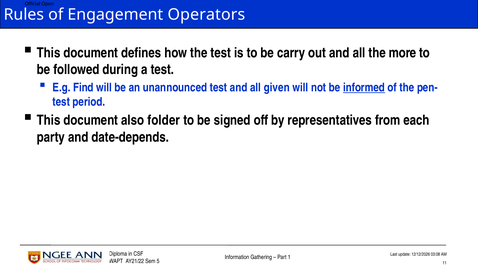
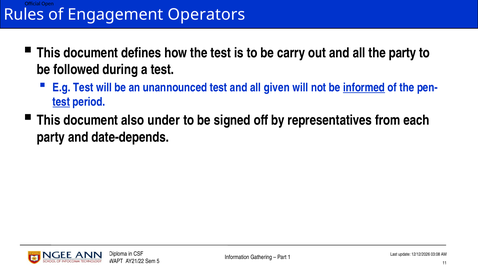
the more: more -> party (403, 53)
E.g Find: Find -> Test (83, 87)
test underline: none -> present (61, 102)
folder: folder -> under (164, 120)
